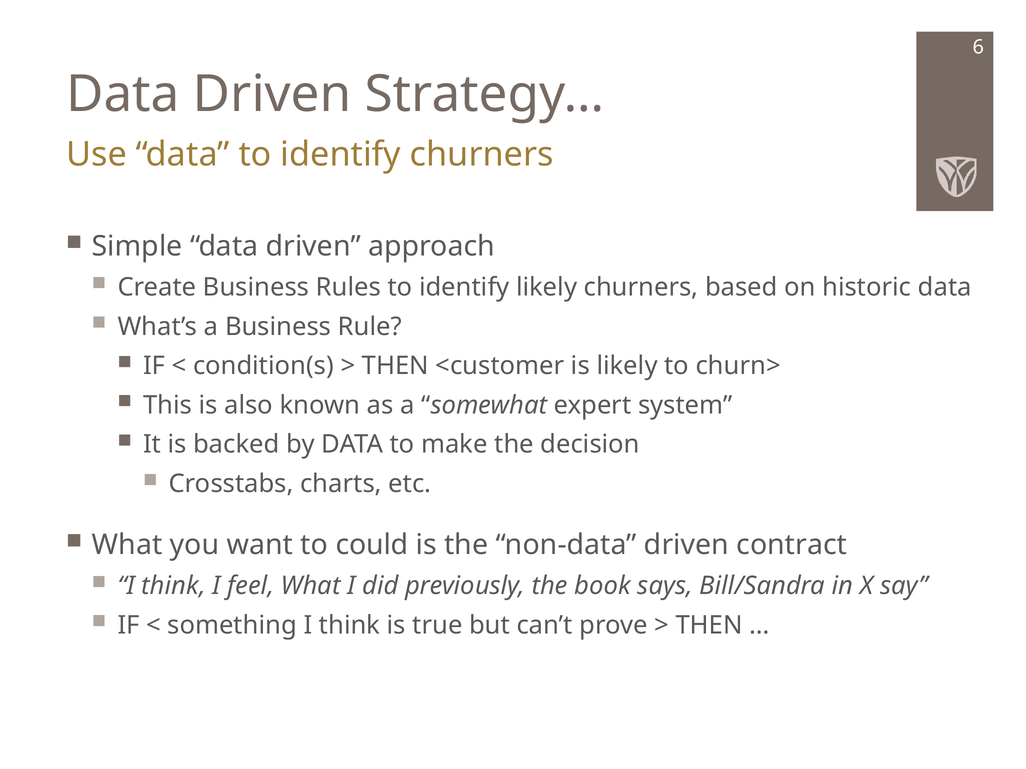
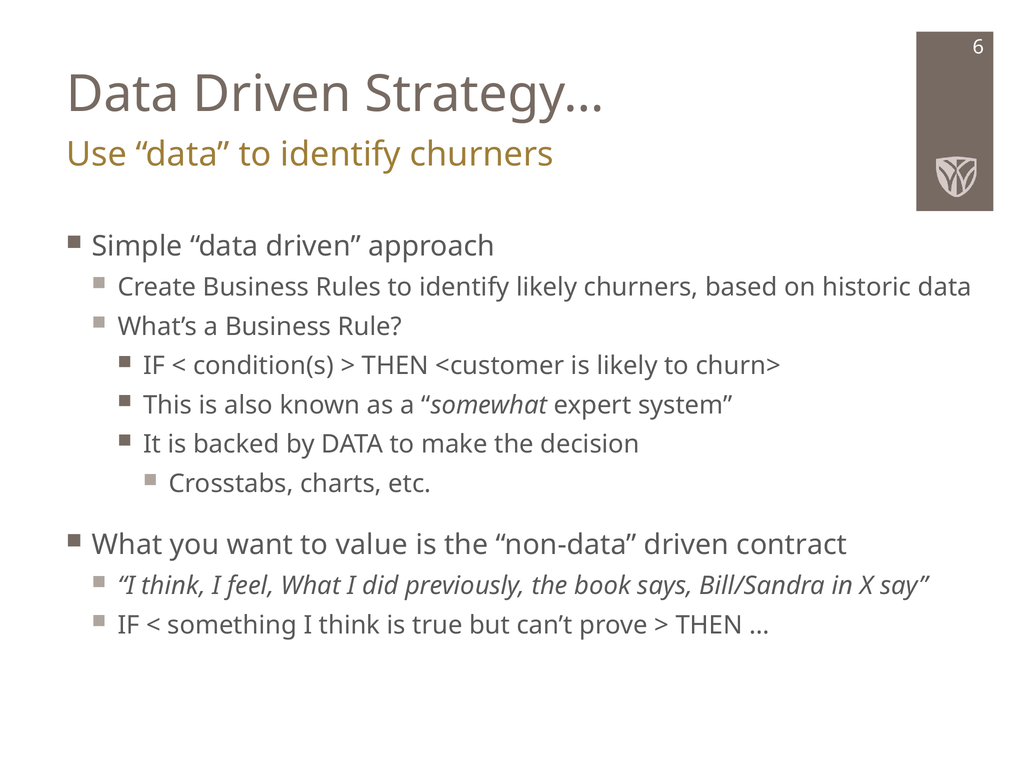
could: could -> value (372, 545)
